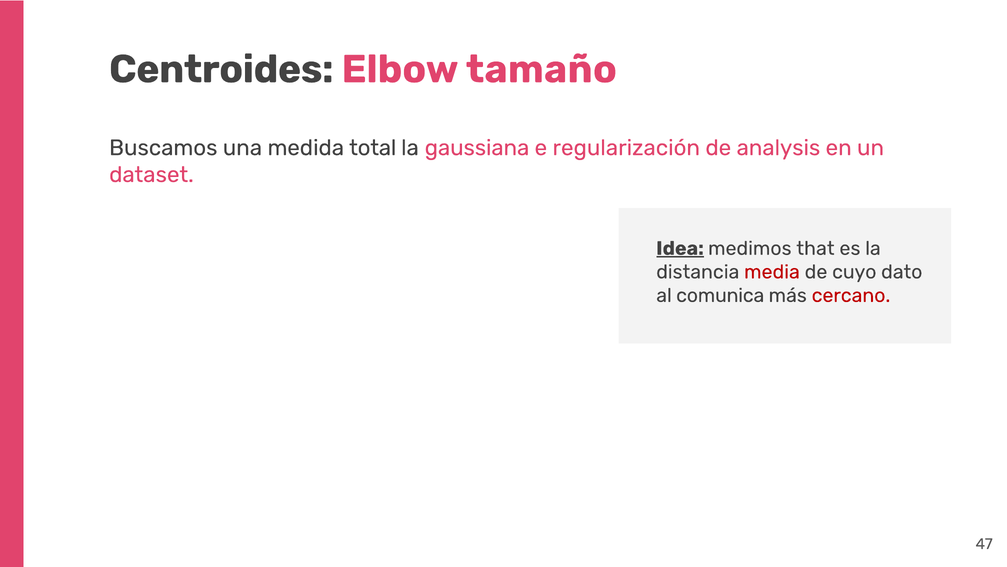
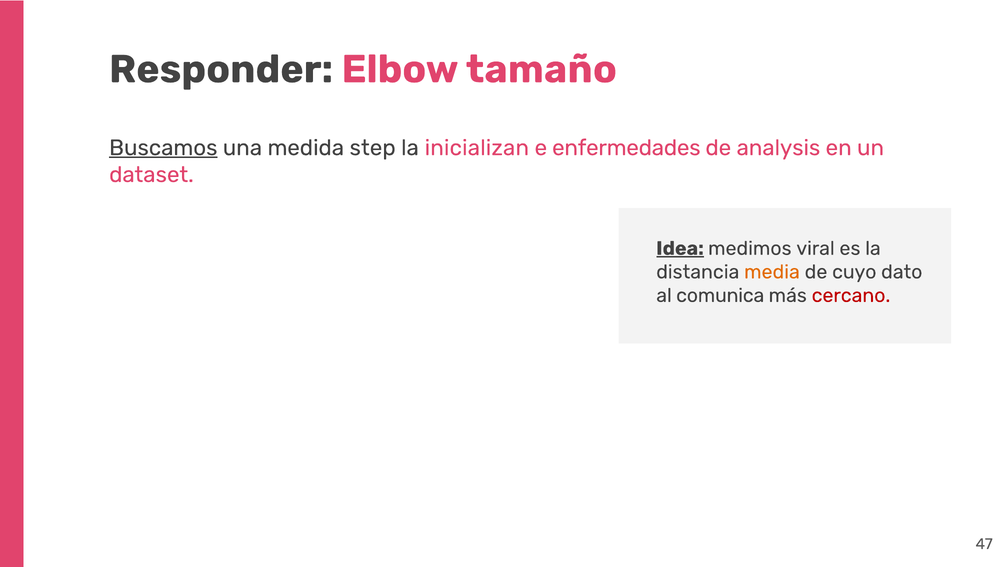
Centroides: Centroides -> Responder (221, 69)
Buscamos underline: none -> present (163, 148)
total: total -> step (373, 148)
gaussiana: gaussiana -> inicializan (477, 148)
regularización: regularización -> enfermedades (626, 148)
that: that -> viral (816, 248)
media colour: red -> orange (772, 272)
